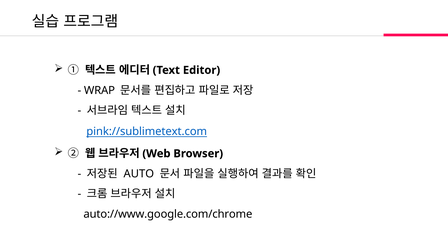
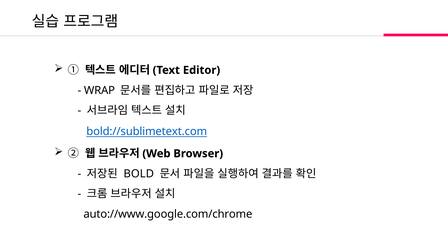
pink://sublimetext.com: pink://sublimetext.com -> bold://sublimetext.com (147, 132)
AUTO: AUTO -> BOLD (139, 174)
